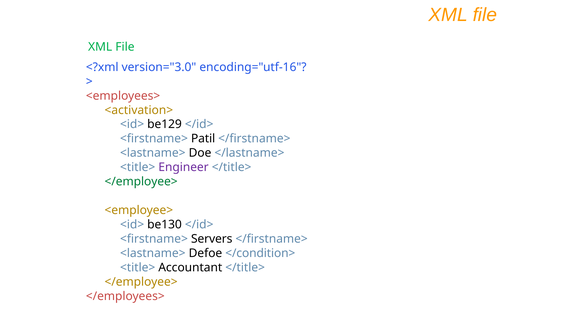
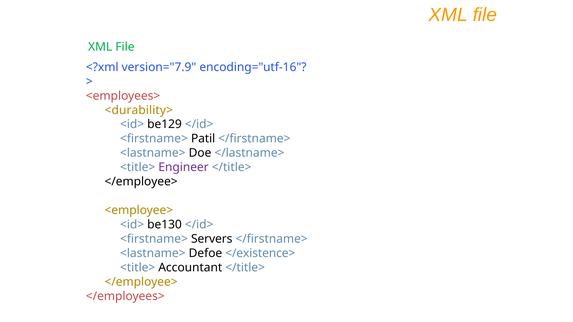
version="3.0: version="3.0 -> version="7.9 (159, 67)
<activation>: <activation> -> <durability> (139, 110)
</employee> colour: green -> black (141, 182)
</condition>: </condition> -> </existence> (260, 253)
